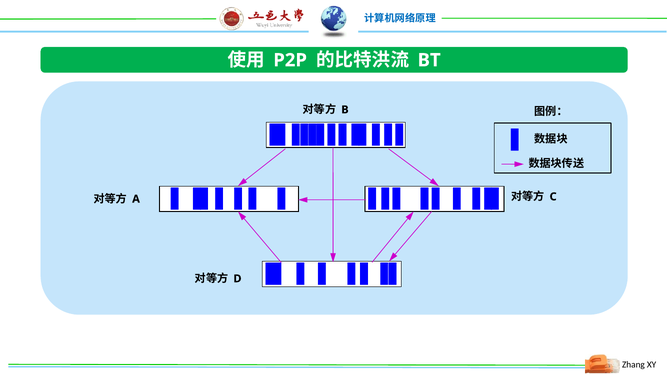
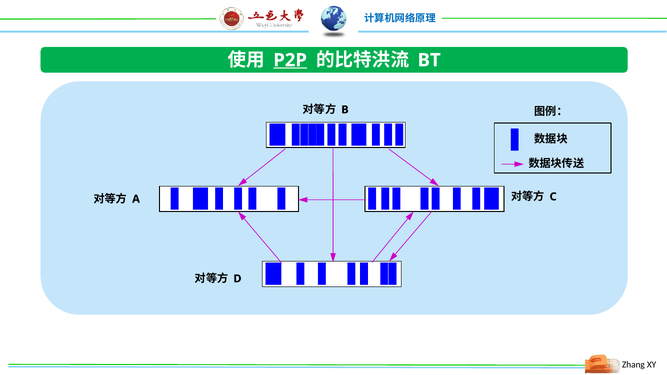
P2P underline: none -> present (290, 60)
